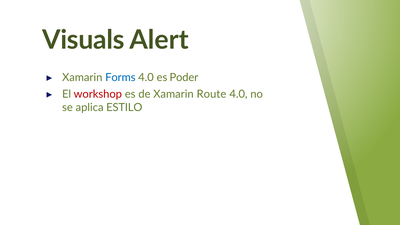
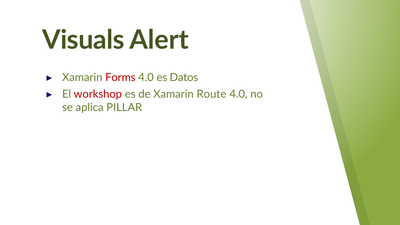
Forms colour: blue -> red (120, 78)
Poder: Poder -> Datos (184, 78)
ESTILO: ESTILO -> PILLAR (124, 108)
